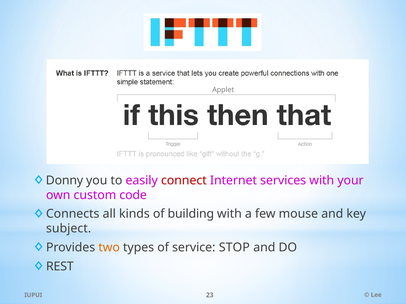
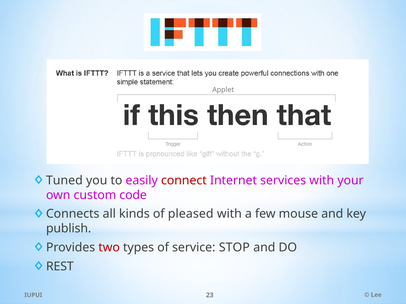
Donny: Donny -> Tuned (64, 181)
building: building -> pleased (191, 214)
subject: subject -> publish (69, 229)
two colour: orange -> red (109, 248)
